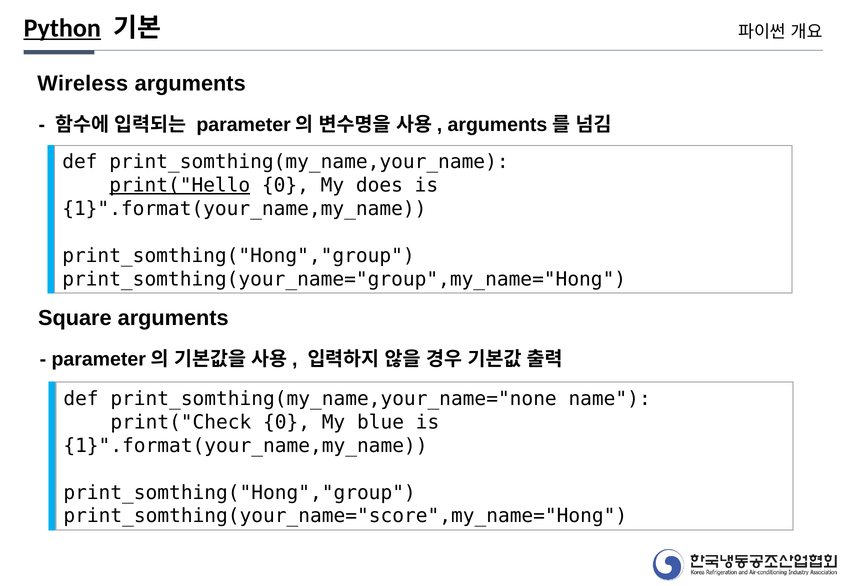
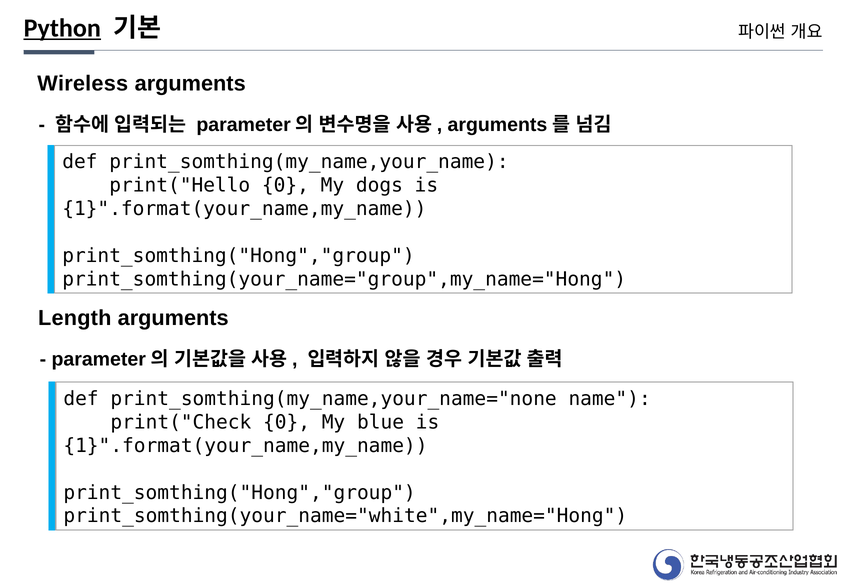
print("Hello underline: present -> none (180, 185)
does: does -> dogs (379, 185)
Square: Square -> Length (75, 318)
print_somthing(your_name="score",my_name="Hong: print_somthing(your_name="score",my_name="Hong -> print_somthing(your_name="white",my_name="Hong (345, 516)
